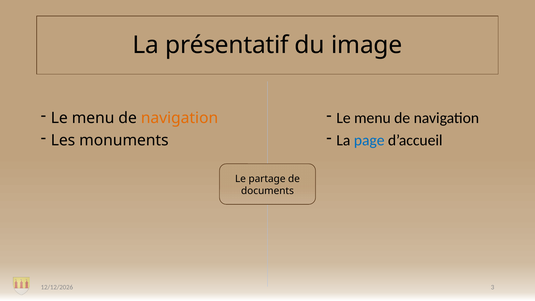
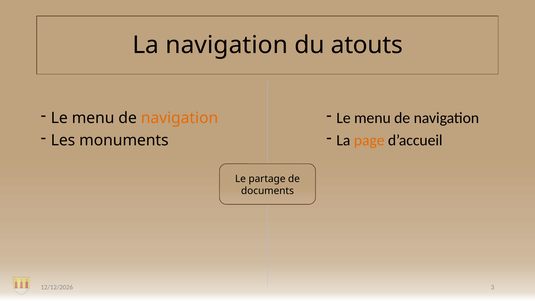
La présentatif: présentatif -> navigation (227, 45)
image: image -> atouts (367, 45)
page colour: blue -> orange (369, 140)
